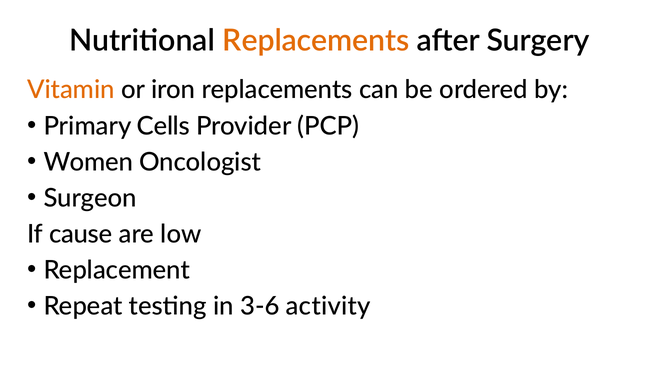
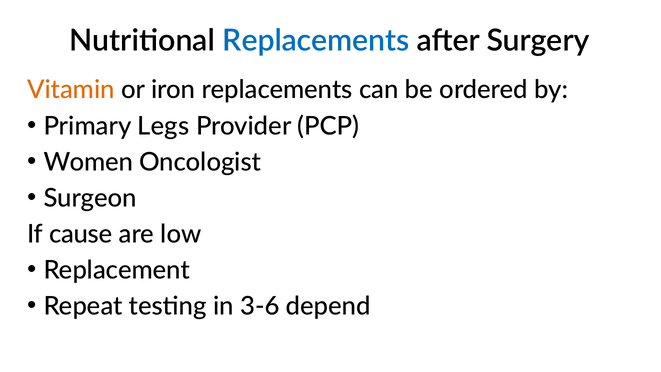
Replacements colour: orange -> blue (316, 41)
Cells: Cells -> Legs (163, 126)
activity: activity -> depend (328, 306)
